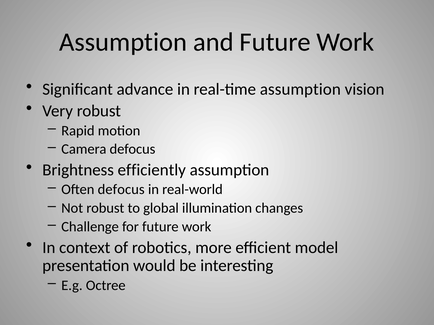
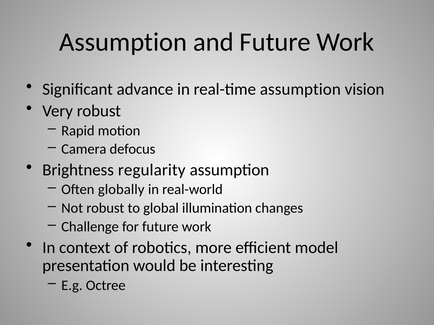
efficiently: efficiently -> regularity (152, 170)
Often defocus: defocus -> globally (121, 190)
